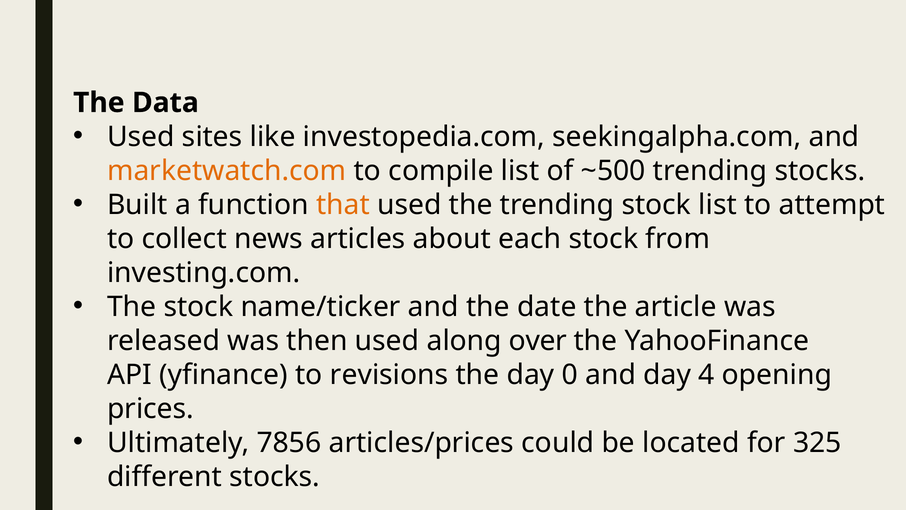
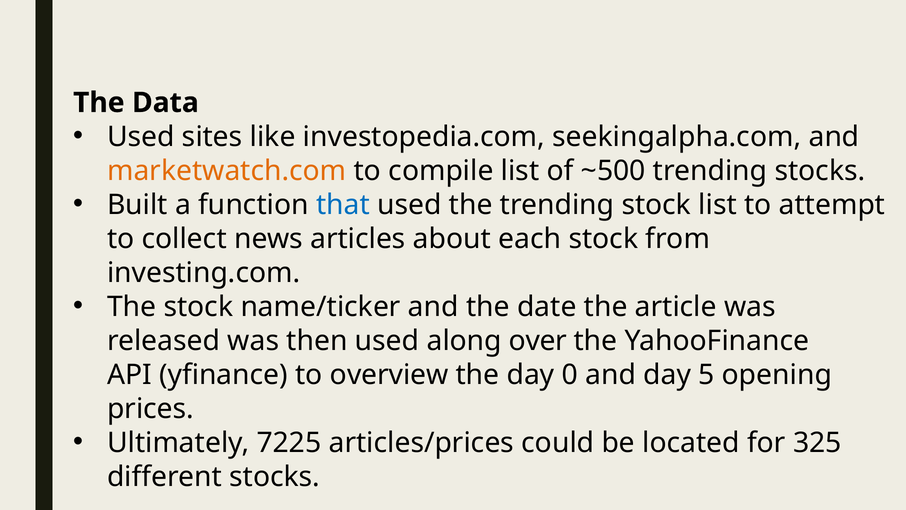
that colour: orange -> blue (343, 205)
revisions: revisions -> overview (389, 374)
4: 4 -> 5 (706, 374)
7856: 7856 -> 7225 (289, 442)
